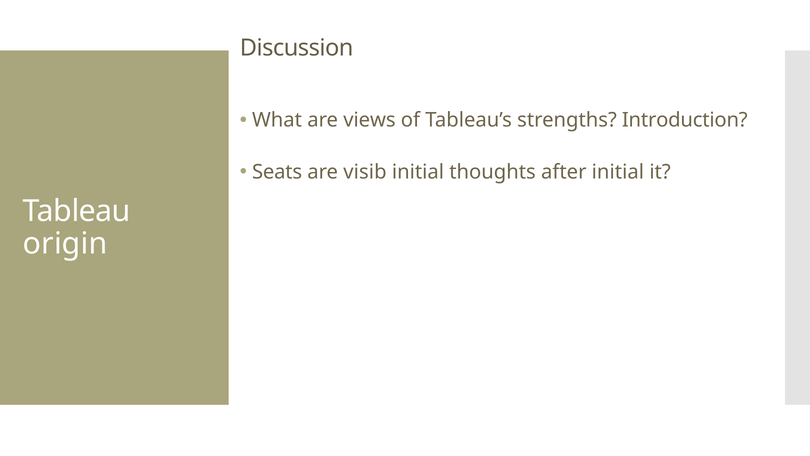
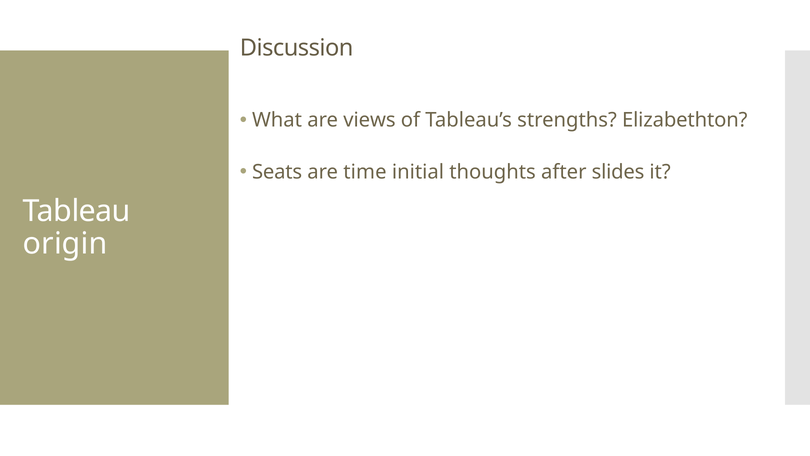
Introduction: Introduction -> Elizabethton (685, 120)
visib: visib -> time (365, 172)
after initial: initial -> slides (618, 172)
